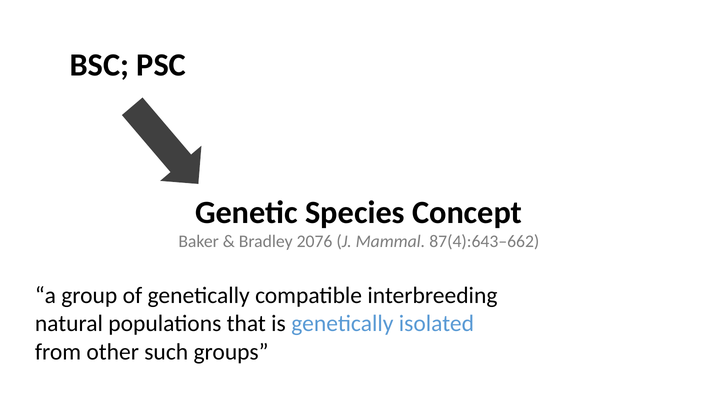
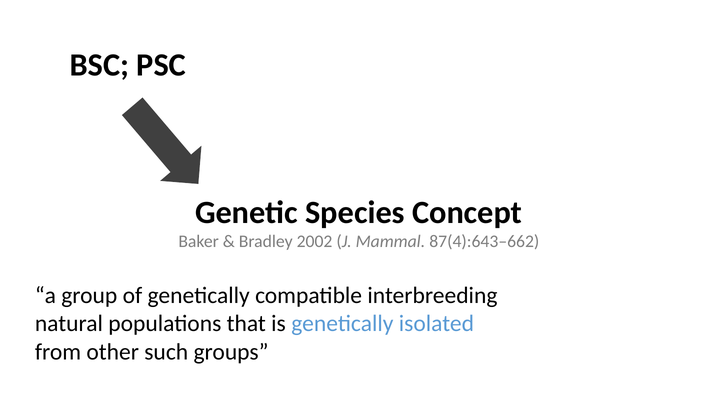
2076: 2076 -> 2002 (315, 242)
